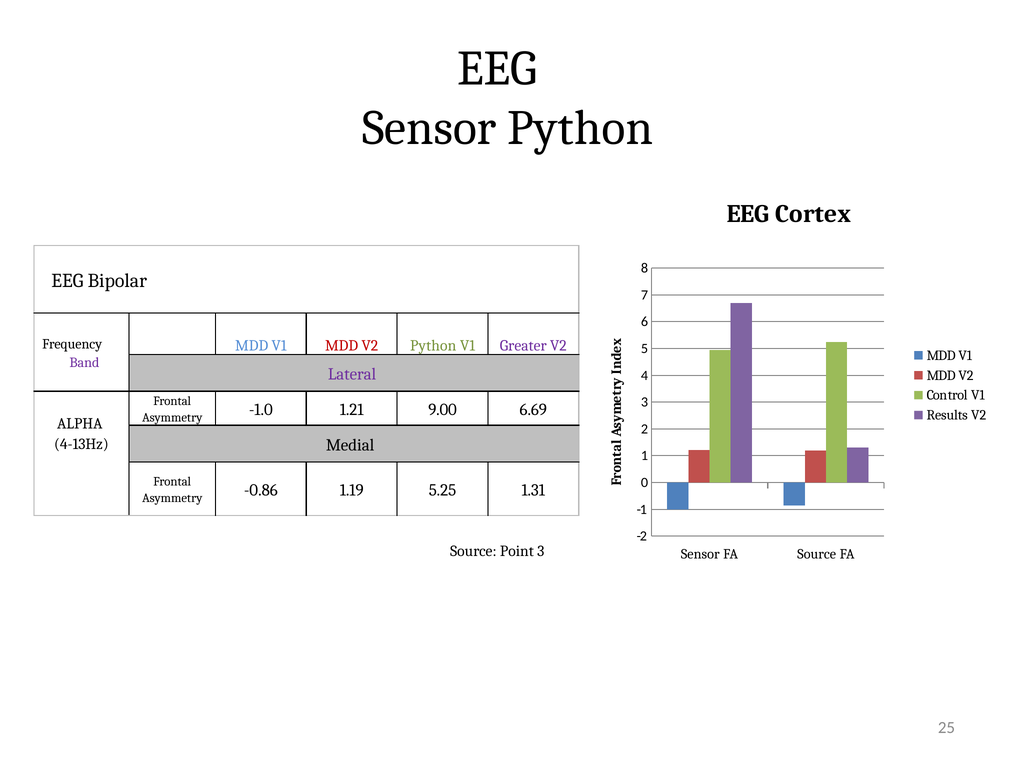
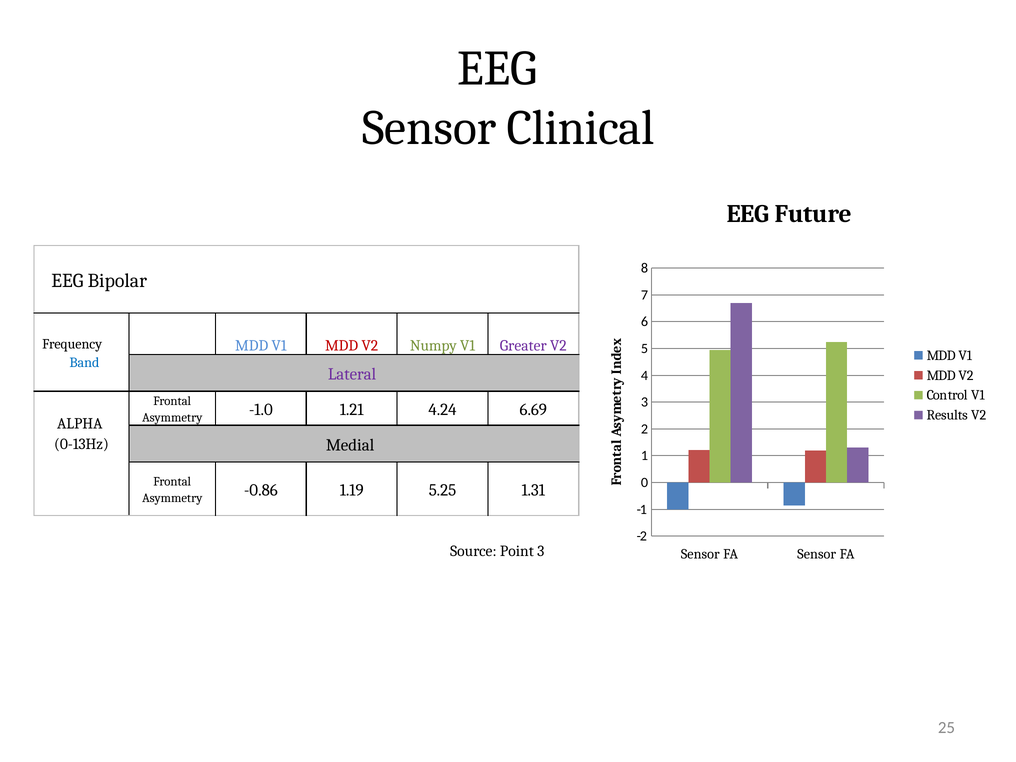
Sensor Python: Python -> Clinical (581, 128)
Cortex: Cortex -> Future (813, 214)
V2 Python: Python -> Numpy (433, 345)
Band colour: purple -> blue (84, 363)
9.00: 9.00 -> 4.24 (442, 410)
4-13Hz: 4-13Hz -> 0-13Hz (81, 444)
FA Source: Source -> Sensor (817, 554)
